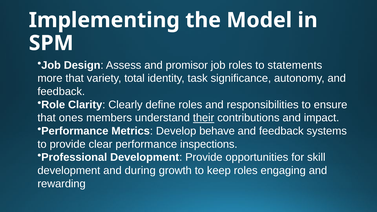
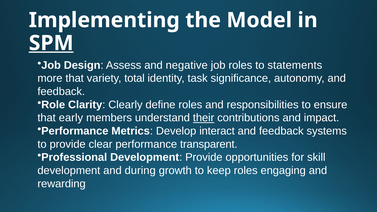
SPM underline: none -> present (51, 43)
promisor: promisor -> negative (187, 65)
ones: ones -> early (71, 118)
behave: behave -> interact (217, 131)
inspections: inspections -> transparent (209, 144)
